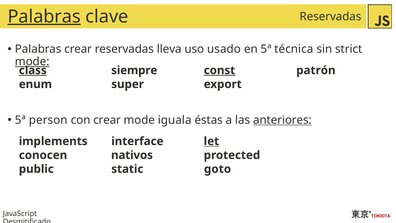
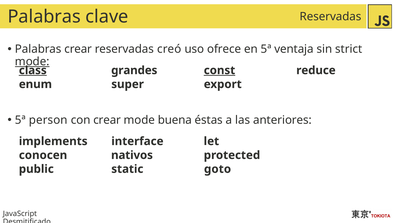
Palabras underline: present -> none (44, 17)
lleva: lleva -> creó (169, 49)
usado: usado -> ofrece (224, 49)
técnica: técnica -> ventaja (294, 49)
siempre: siempre -> grandes (134, 70)
patrón: patrón -> reduce (316, 70)
iguala: iguala -> buena (175, 120)
anteriores underline: present -> none (282, 120)
let underline: present -> none (211, 141)
